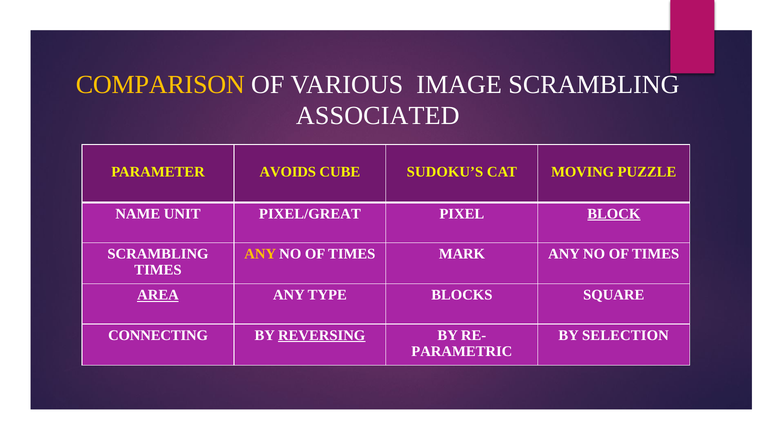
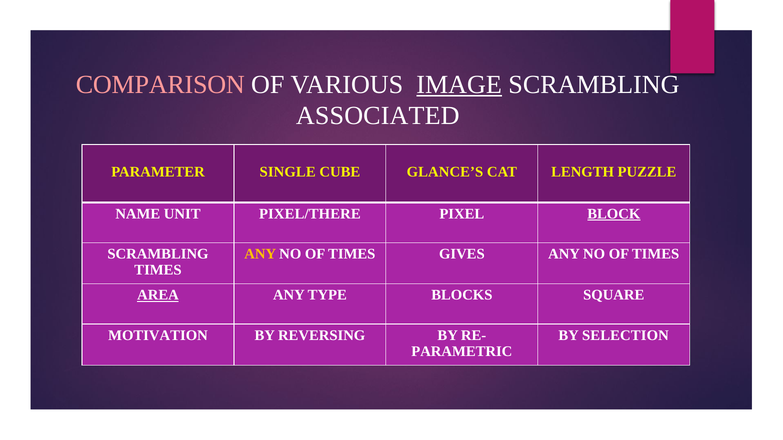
COMPARISON colour: yellow -> pink (160, 85)
IMAGE underline: none -> present (459, 85)
AVOIDS: AVOIDS -> SINGLE (288, 172)
SUDOKU’S: SUDOKU’S -> GLANCE’S (445, 172)
MOVING: MOVING -> LENGTH (583, 172)
PIXEL/GREAT: PIXEL/GREAT -> PIXEL/THERE (310, 214)
MARK: MARK -> GIVES (462, 254)
CONNECTING: CONNECTING -> MOTIVATION (158, 336)
REVERSING underline: present -> none (322, 336)
